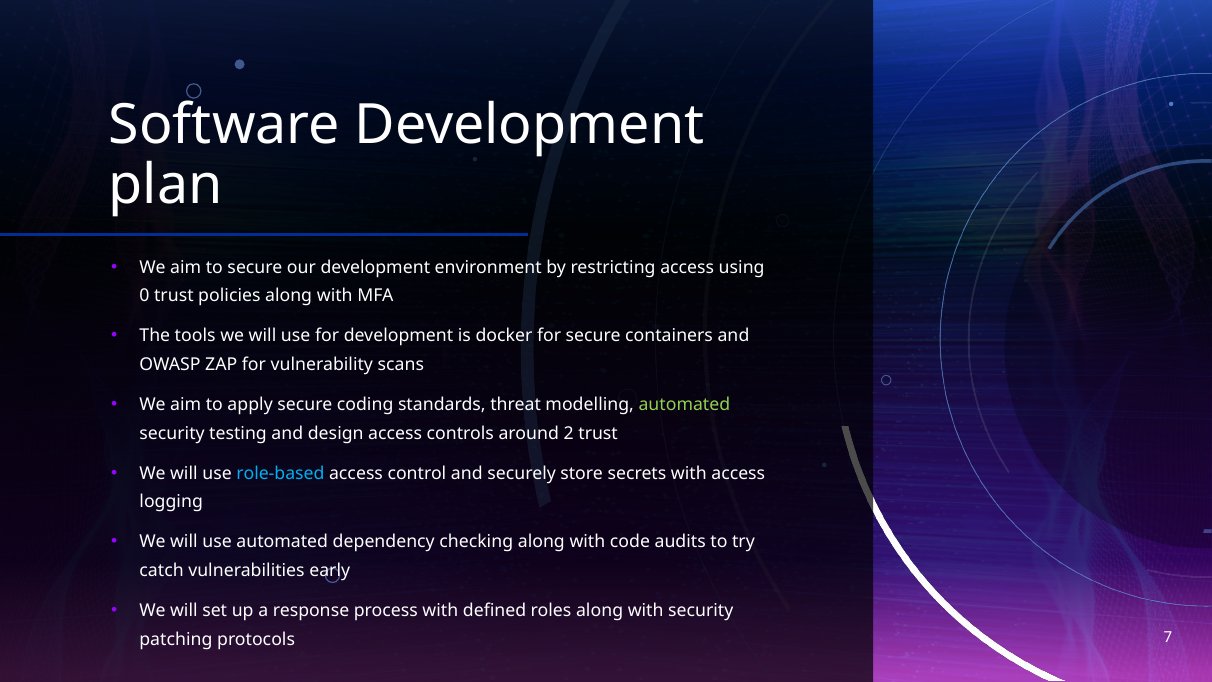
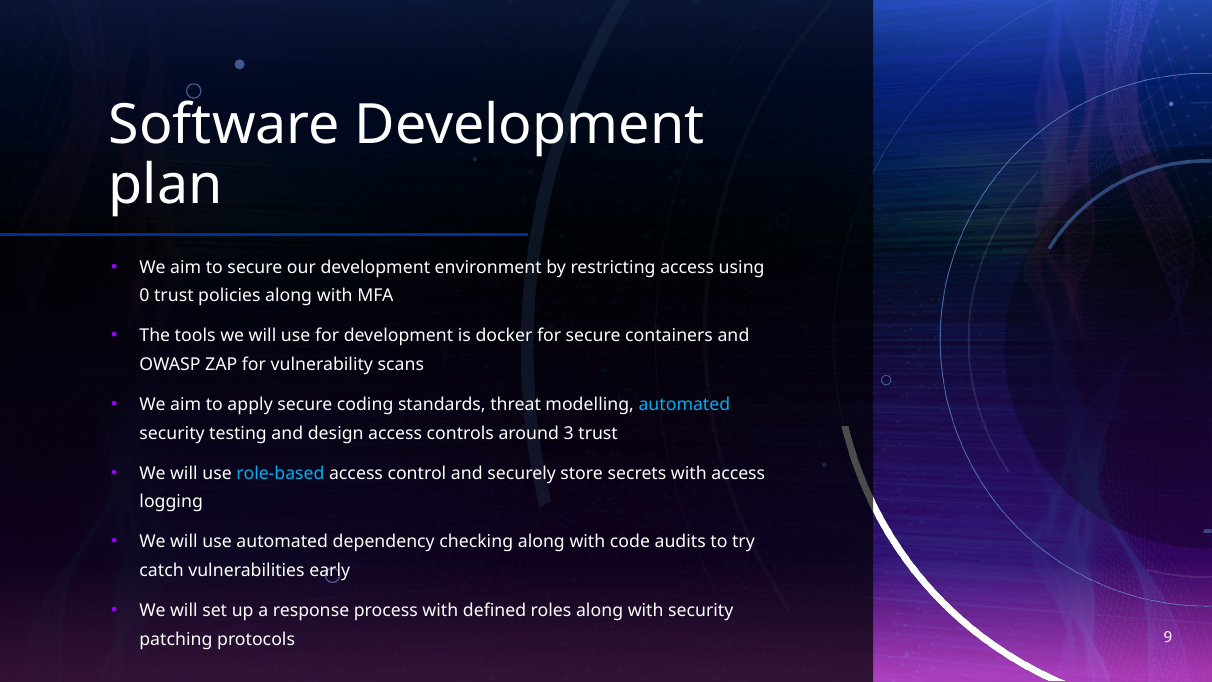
automated colour: light green -> light blue (684, 404)
2: 2 -> 3 (569, 433)
7: 7 -> 9 (1168, 637)
